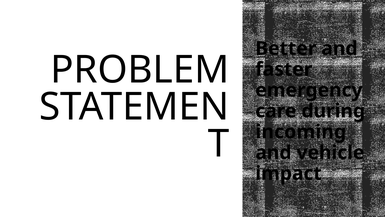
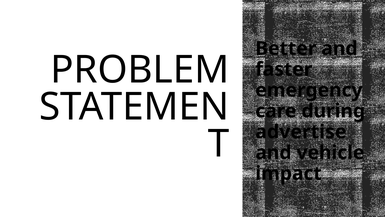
incoming: incoming -> advertise (301, 132)
